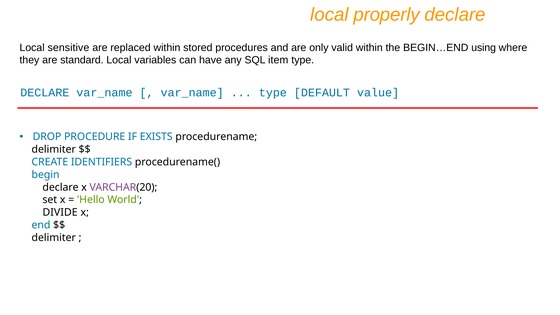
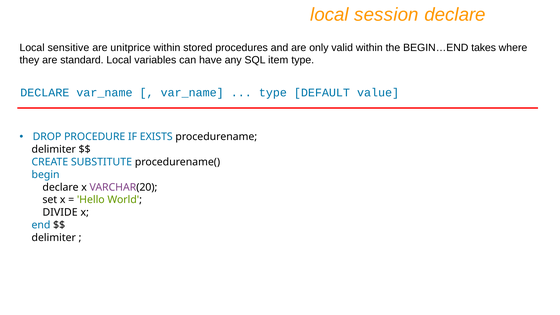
properly: properly -> session (386, 15)
replaced: replaced -> unitprice (131, 48)
using: using -> takes (484, 48)
IDENTIFIERS: IDENTIFIERS -> SUBSTITUTE (101, 162)
